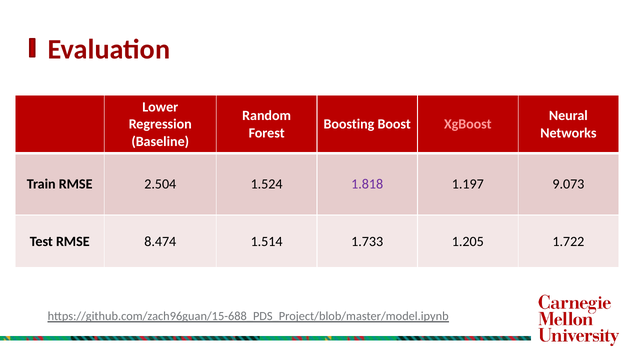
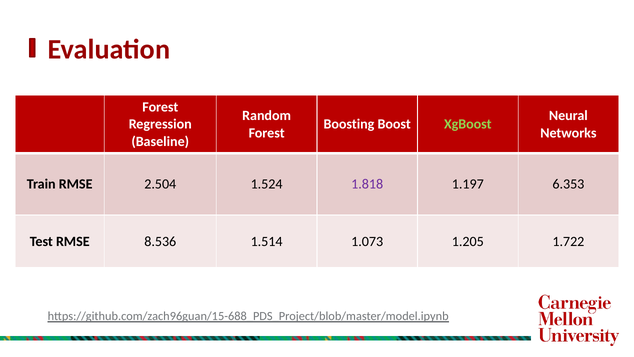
Lower: Lower -> Forest (160, 107)
XgBoost colour: pink -> light green (468, 124)
9.073: 9.073 -> 6.353 (568, 184)
8.474: 8.474 -> 8.536 (160, 241)
1.733: 1.733 -> 1.073 (367, 241)
